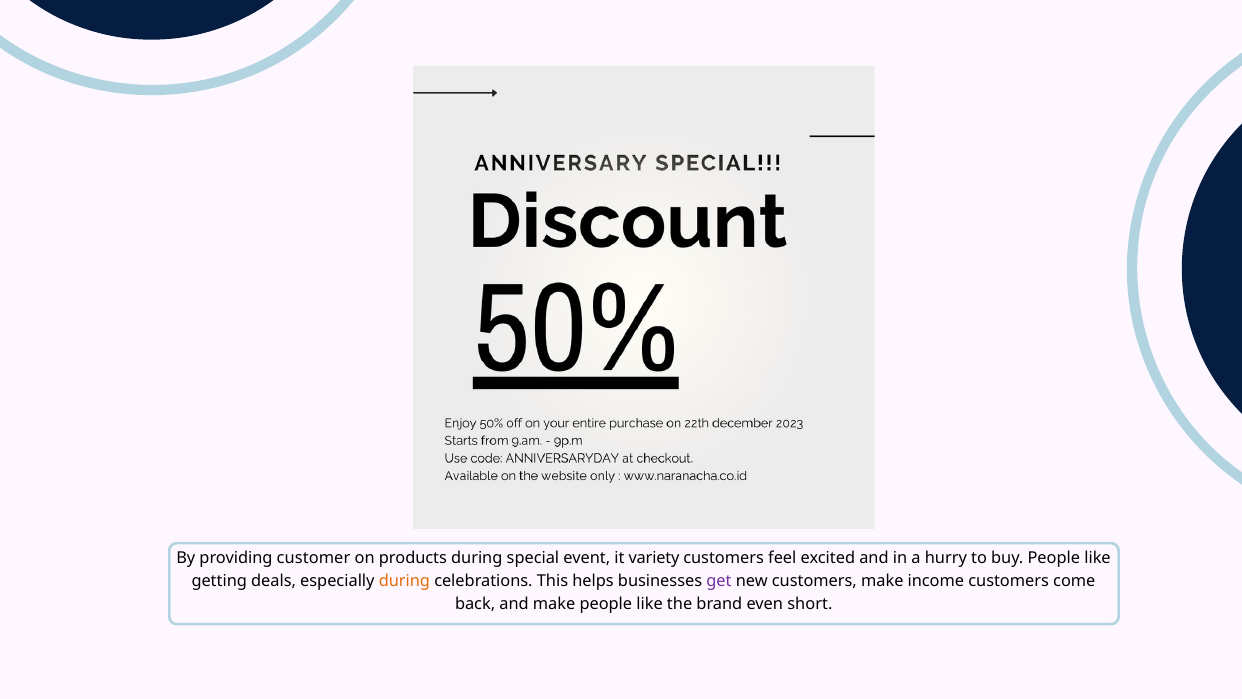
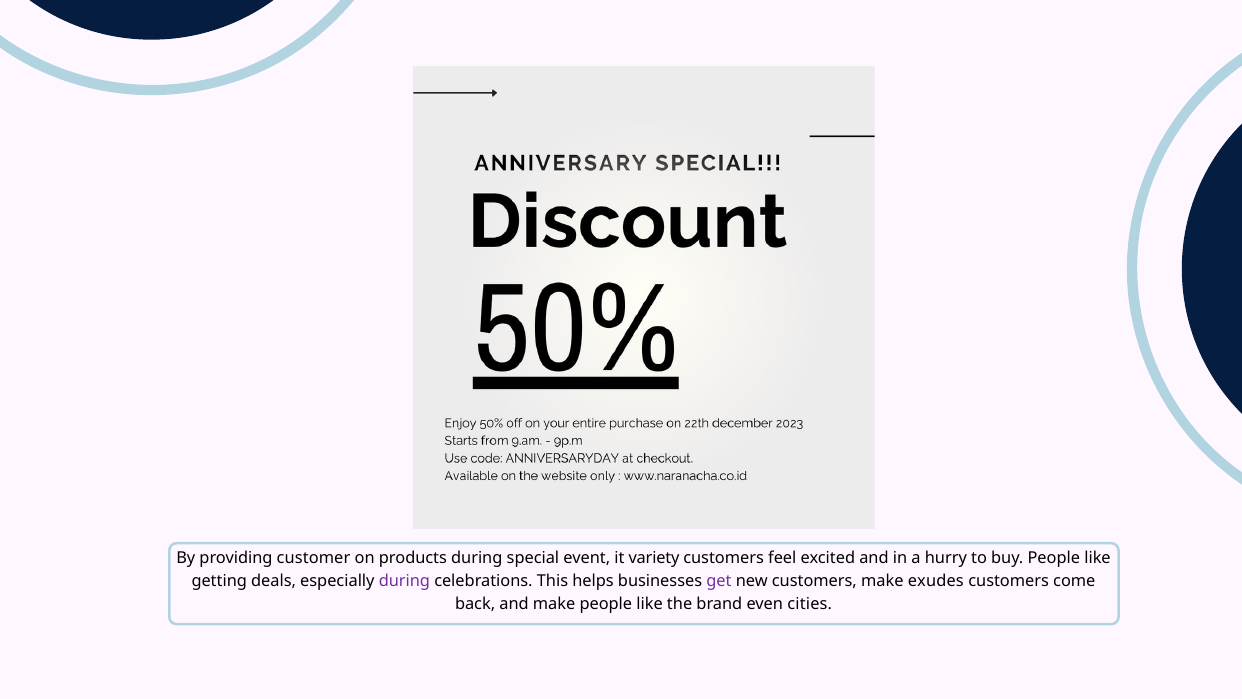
during colour: orange -> purple (404, 581)
income: income -> exudes (936, 581)
short: short -> cities (810, 604)
